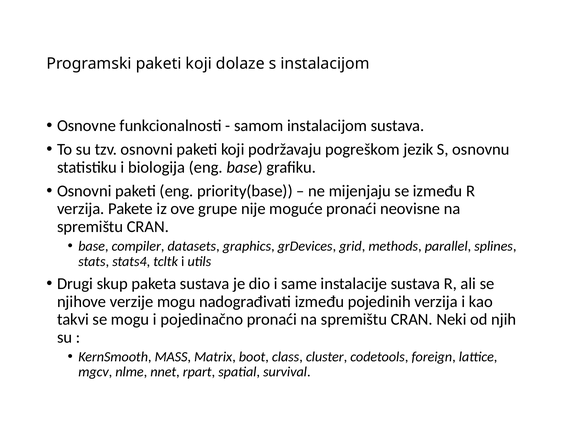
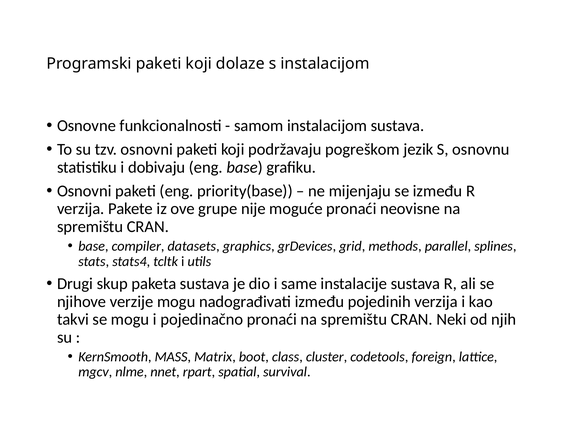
biologija: biologija -> dobivaju (157, 167)
